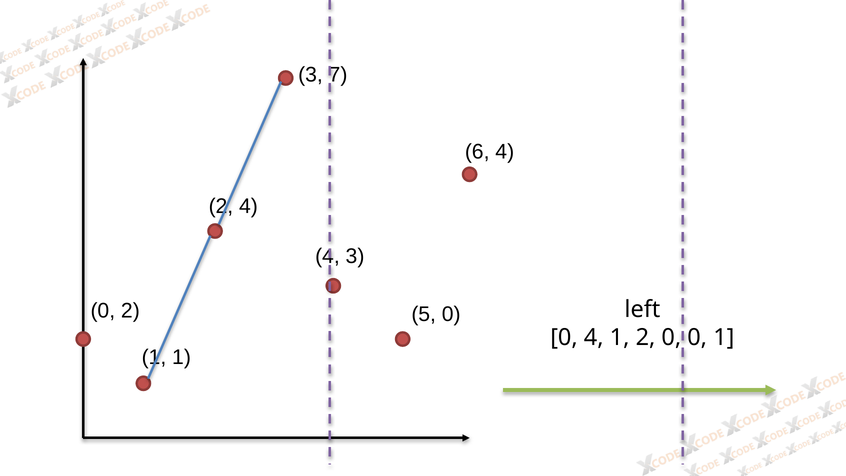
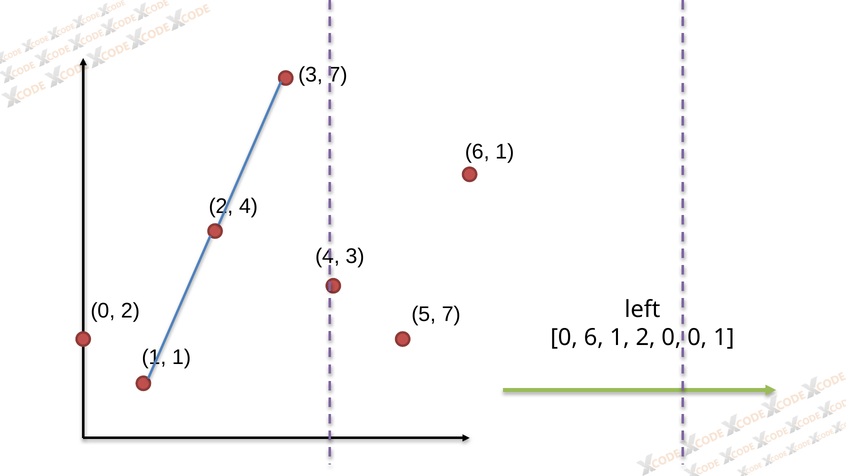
4: 4 -> 1 (505, 152)
5 0: 0 -> 7 (451, 314)
0 4: 4 -> 6 (594, 337)
